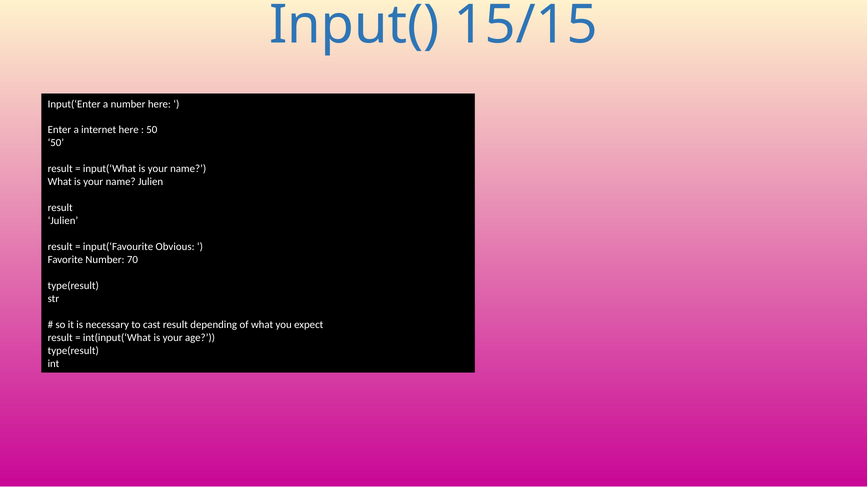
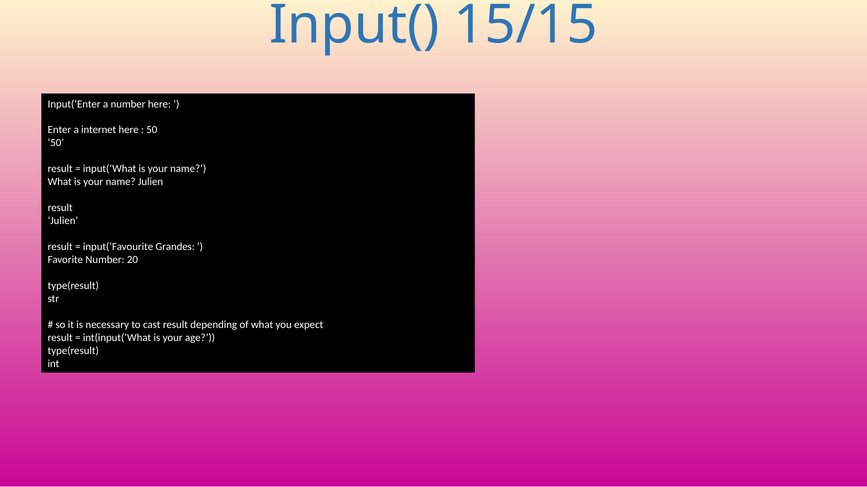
Obvious: Obvious -> Grandes (175, 247)
70: 70 -> 20 (132, 260)
